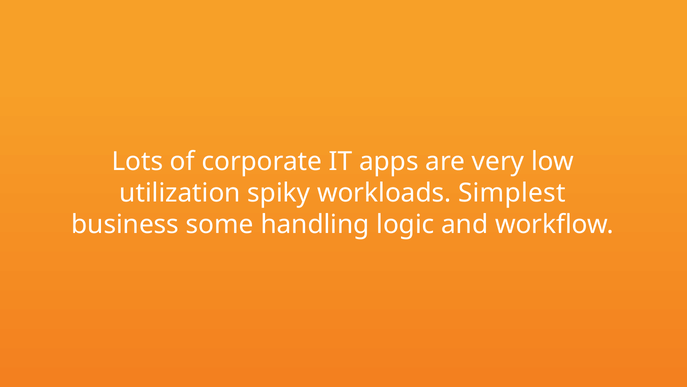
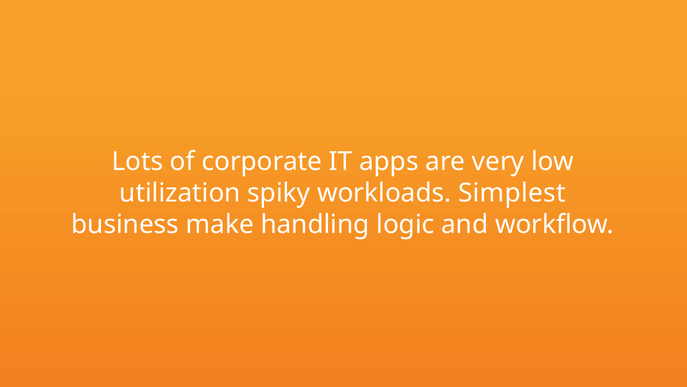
some: some -> make (220, 224)
